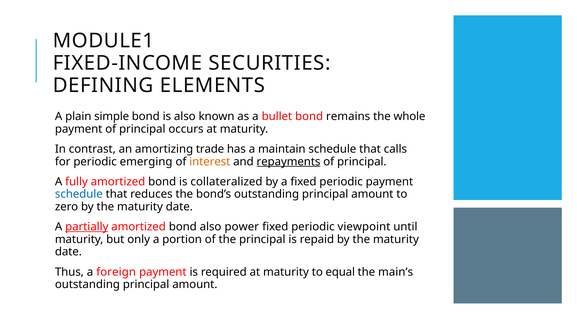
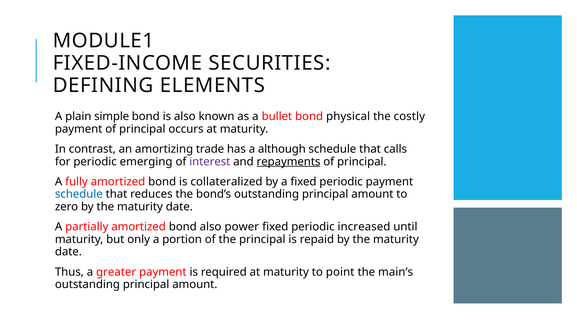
remains: remains -> physical (348, 117)
whole: whole -> costly (409, 117)
maintain: maintain -> although (282, 149)
interest colour: orange -> purple (210, 162)
partially underline: present -> none (87, 227)
viewpoint: viewpoint -> increased (364, 227)
foreign: foreign -> greater (116, 272)
equal: equal -> point (340, 272)
